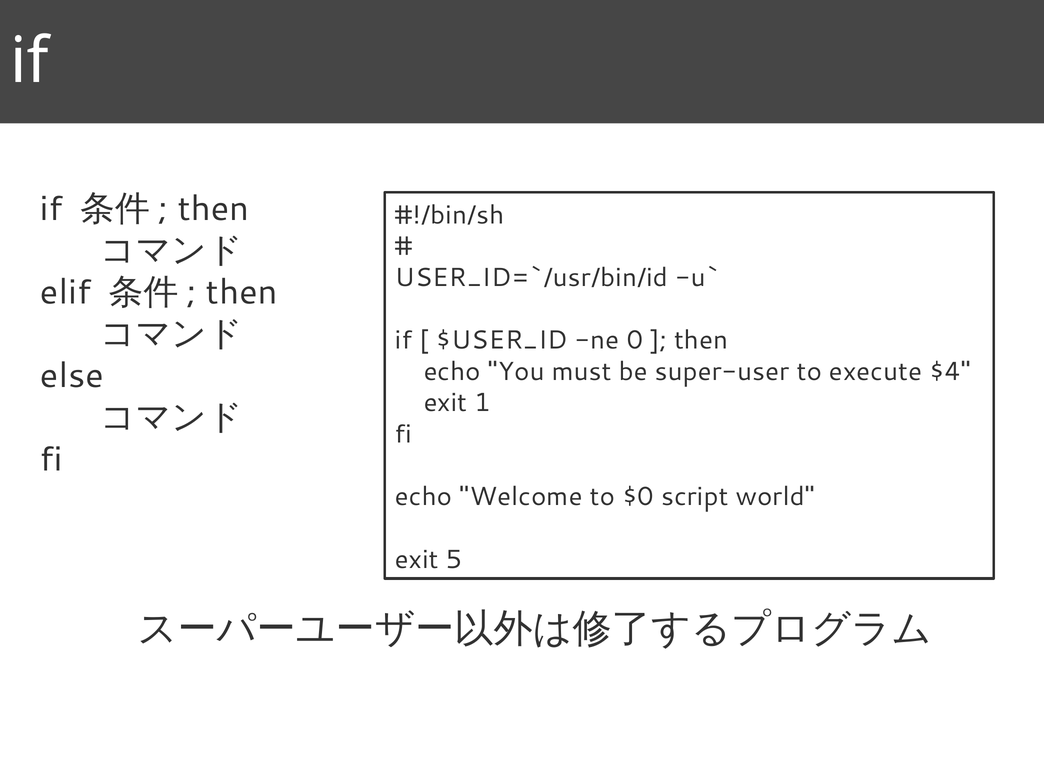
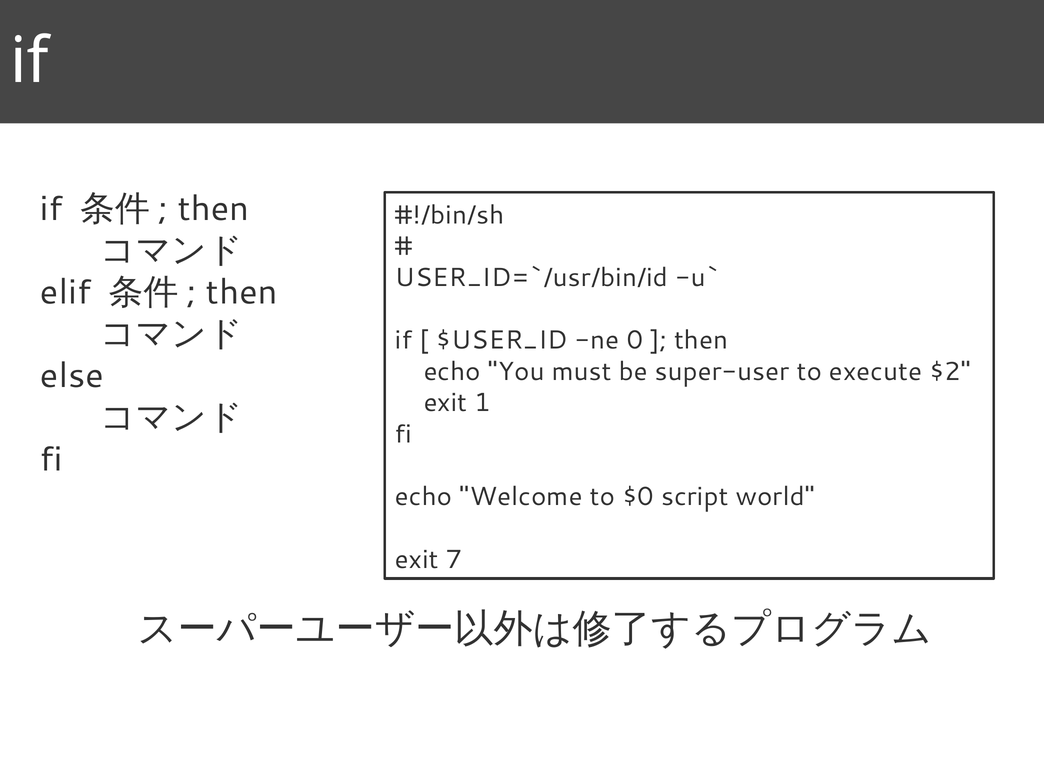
$4: $4 -> $2 (950, 372)
5: 5 -> 7 (454, 559)
